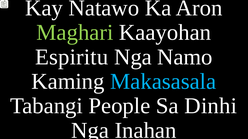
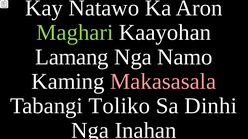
Espiritu: Espiritu -> Lamang (72, 57)
Makasasala colour: light blue -> pink (163, 82)
People: People -> Toliko (119, 106)
